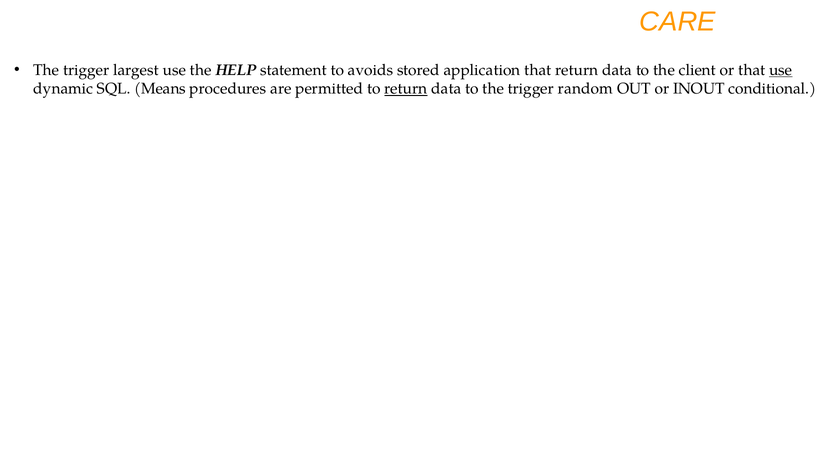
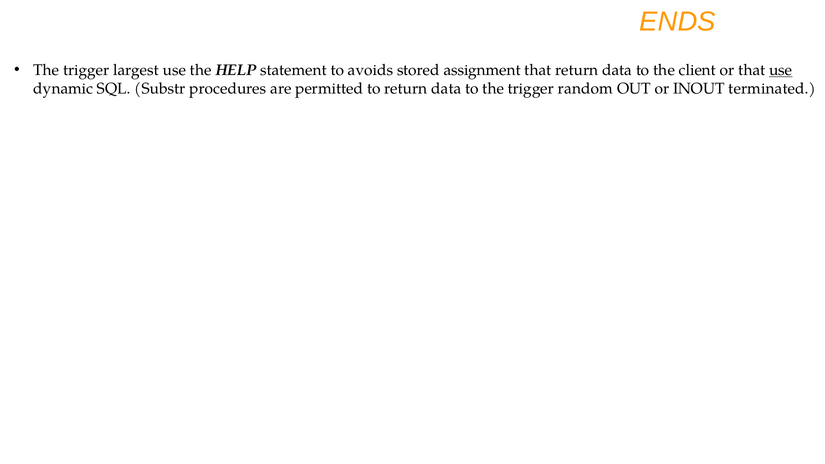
CARE: CARE -> ENDS (678, 21)
application: application -> assignment (482, 70)
Means: Means -> Substr (160, 89)
return underline: present -> none (406, 89)
conditional: conditional -> terminated (772, 89)
